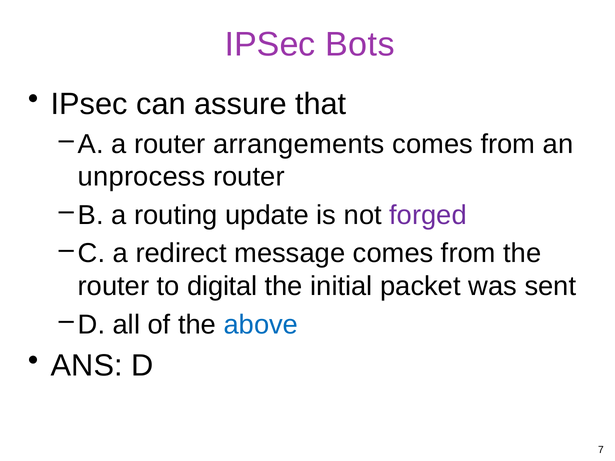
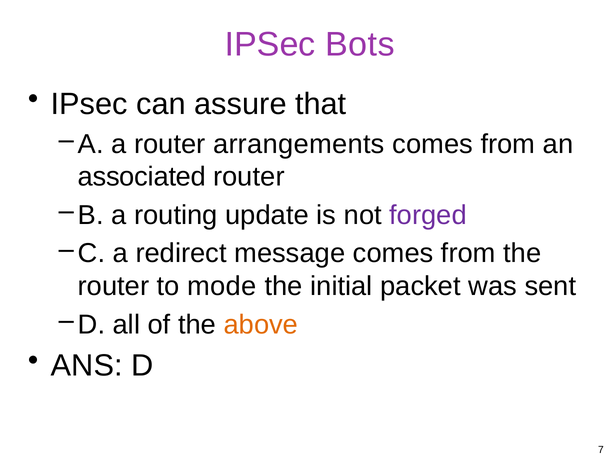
unprocess: unprocess -> associated (142, 177)
digital: digital -> mode (222, 286)
above colour: blue -> orange (261, 325)
